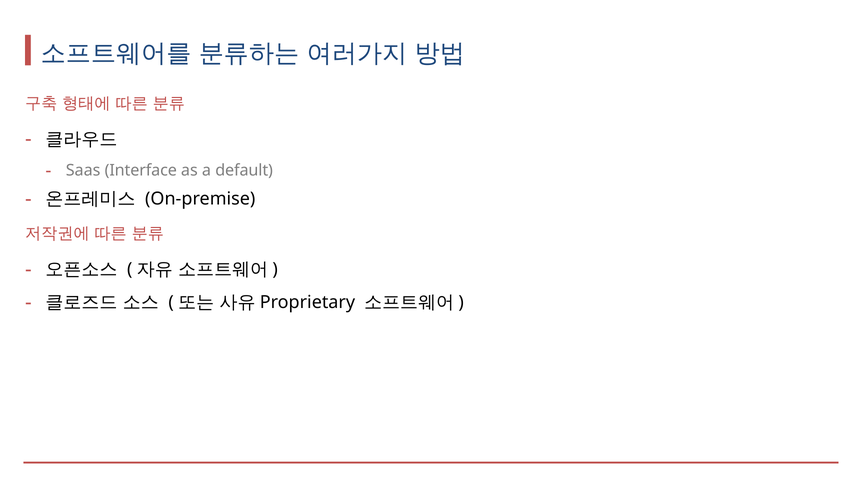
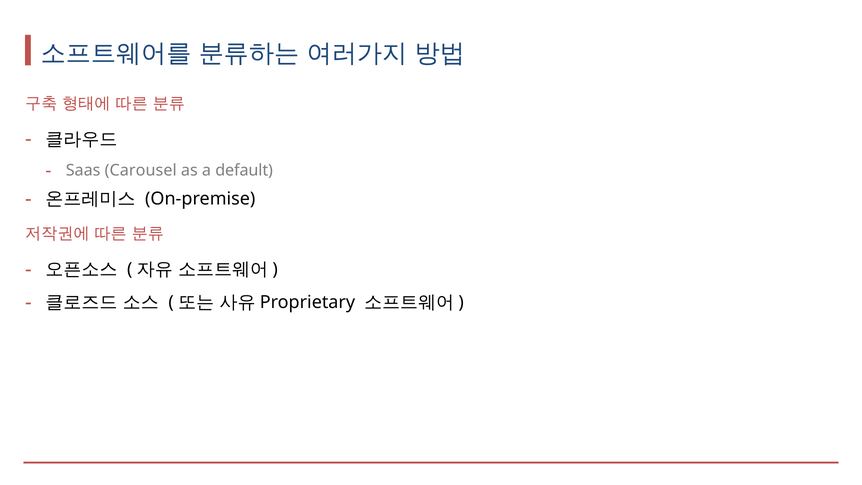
Interface: Interface -> Carousel (141, 171)
